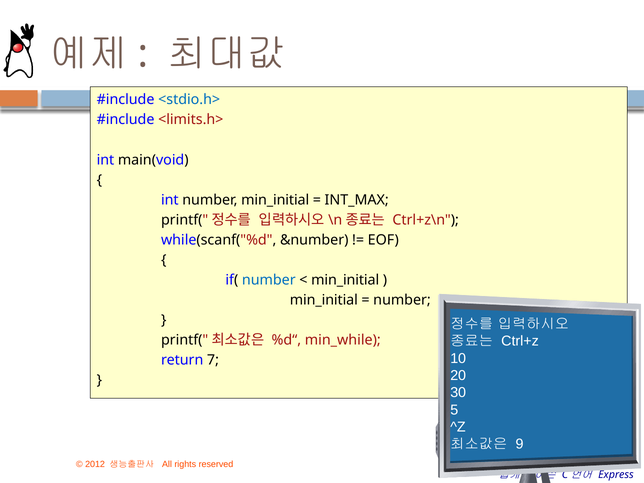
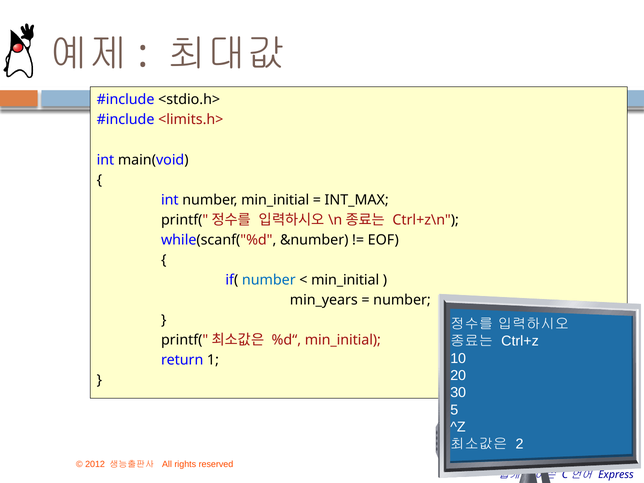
<stdio.h> colour: blue -> black (189, 100)
min_initial: min_initial -> min_years (324, 300)
%d“ min_while: min_while -> min_initial (343, 340)
7: 7 -> 1 (213, 360)
9: 9 -> 2 (519, 444)
